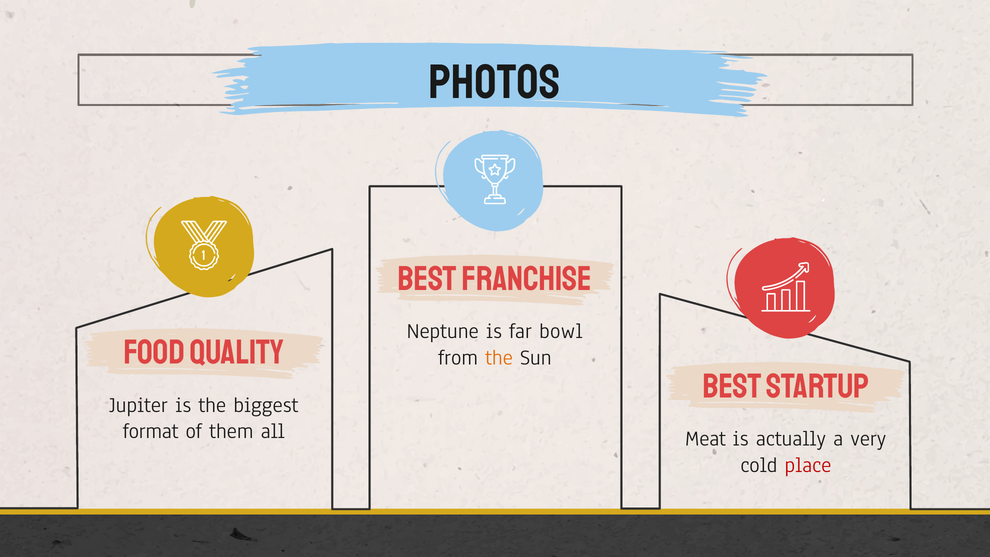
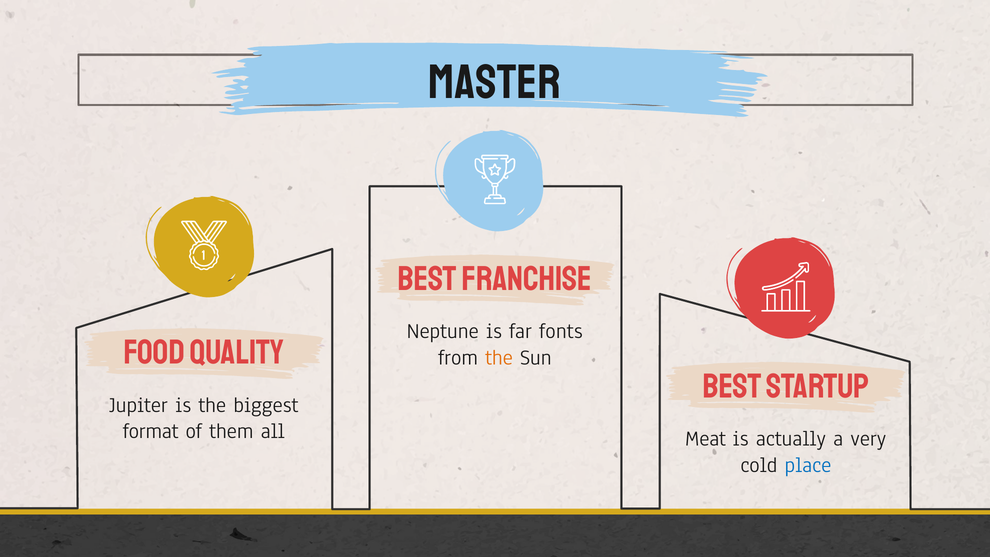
PHOTOS: PHOTOS -> MASTER (495, 83)
bowl: bowl -> fonts (561, 331)
place colour: red -> blue (808, 465)
